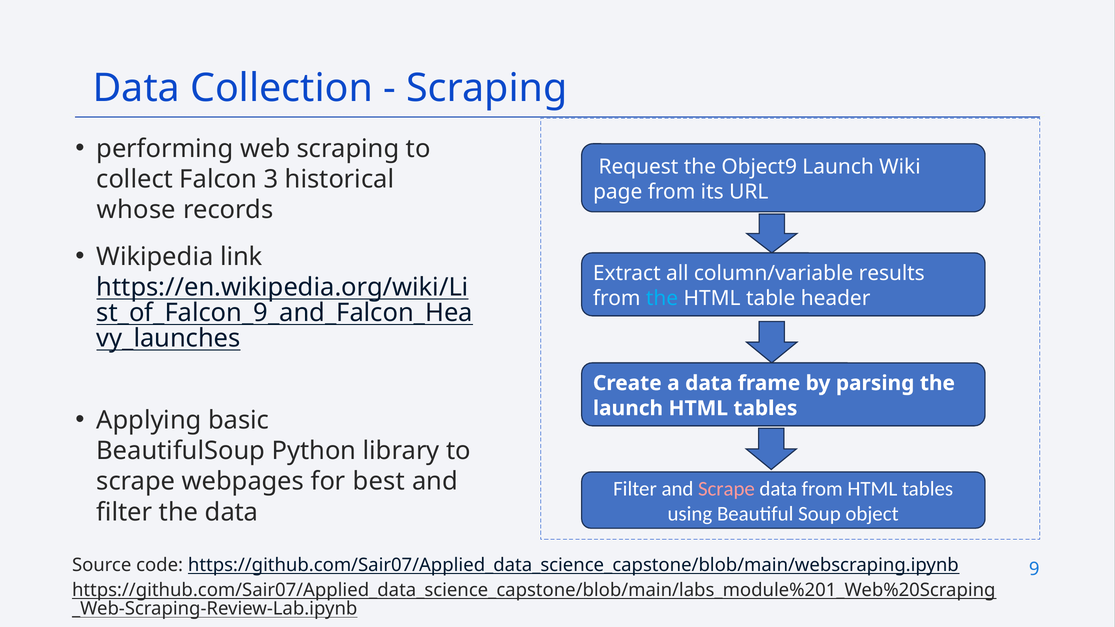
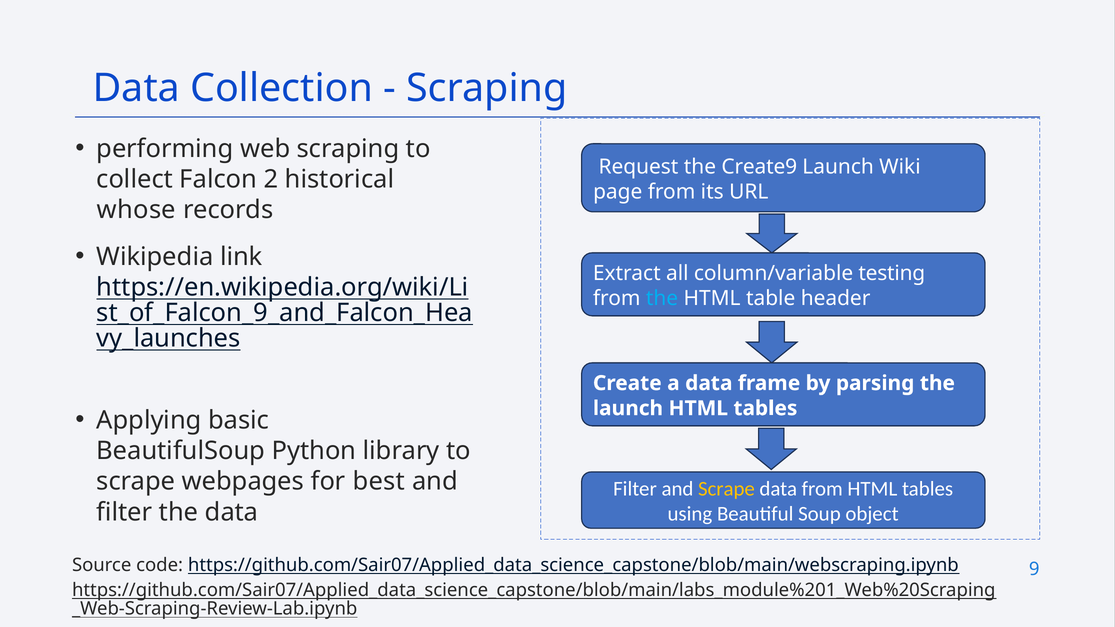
Object9: Object9 -> Create9 (759, 167)
3: 3 -> 2 (271, 179)
results: results -> testing (892, 273)
Scrape colour: pink -> yellow (726, 489)
